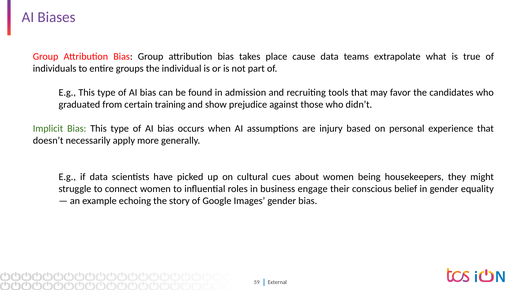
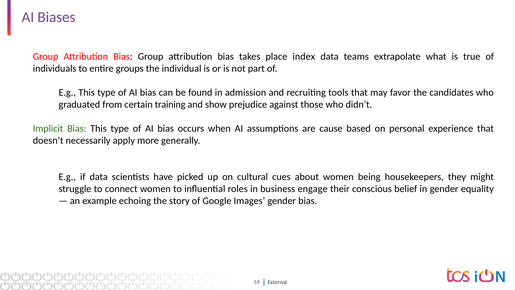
cause: cause -> index (304, 56)
injury: injury -> cause (331, 128)
